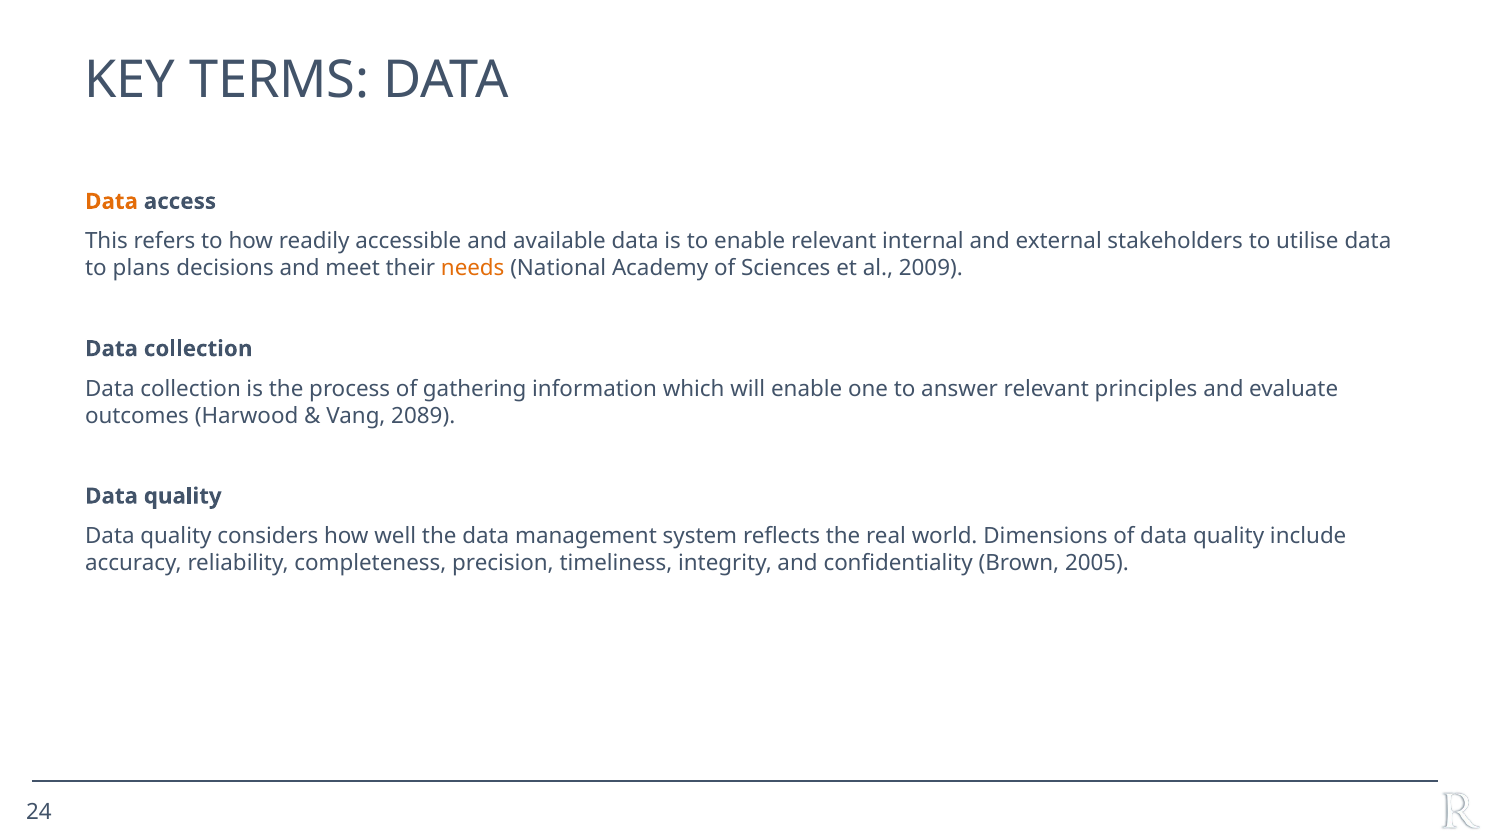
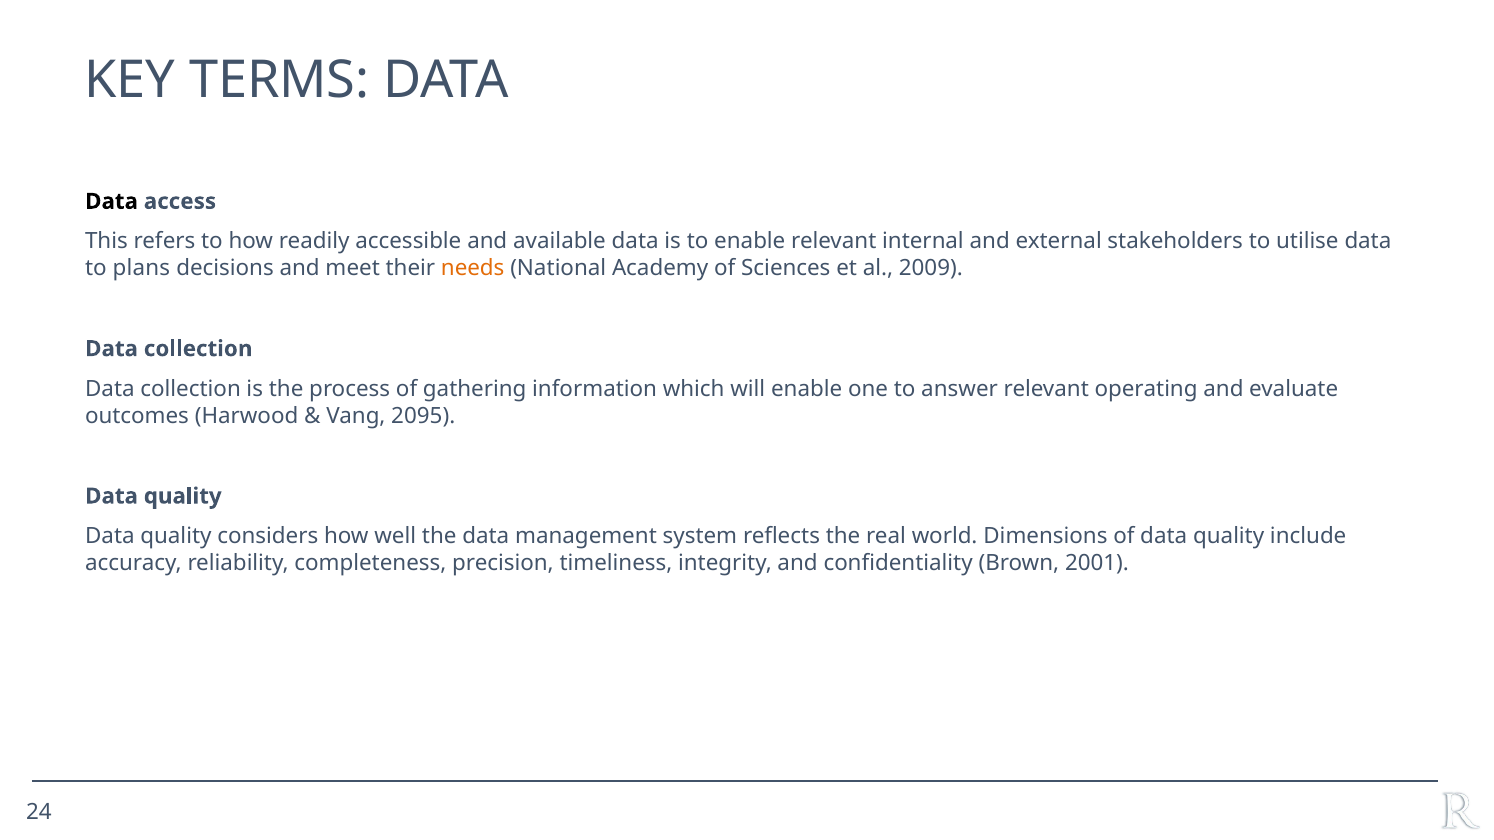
Data colour: orange -> black (112, 202)
principles: principles -> operating (1146, 389)
2089: 2089 -> 2095 (423, 416)
2005: 2005 -> 2001 (1097, 563)
